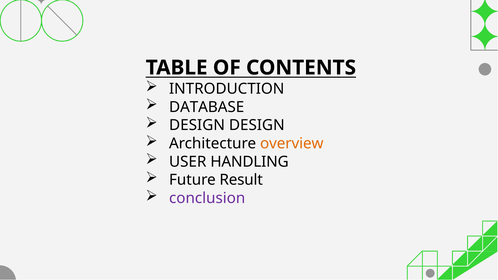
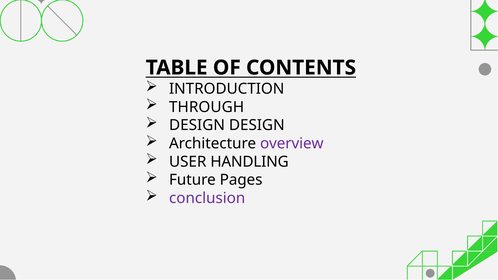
DATABASE: DATABASE -> THROUGH (207, 107)
overview colour: orange -> purple (292, 144)
Result: Result -> Pages (241, 180)
